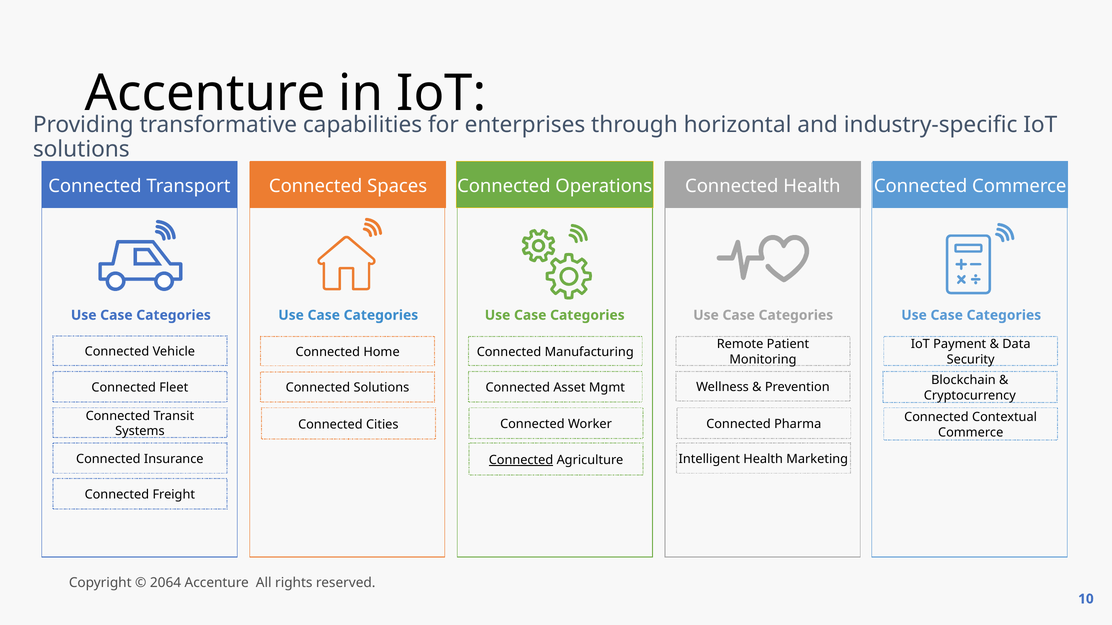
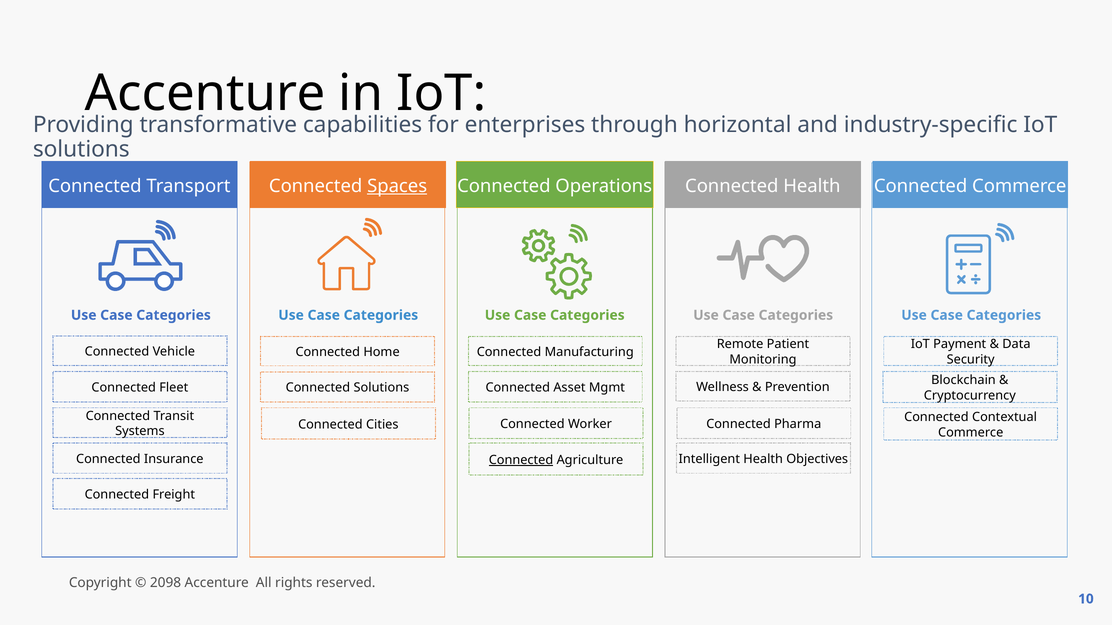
Spaces underline: none -> present (397, 186)
Marketing: Marketing -> Objectives (817, 459)
2064: 2064 -> 2098 (166, 583)
